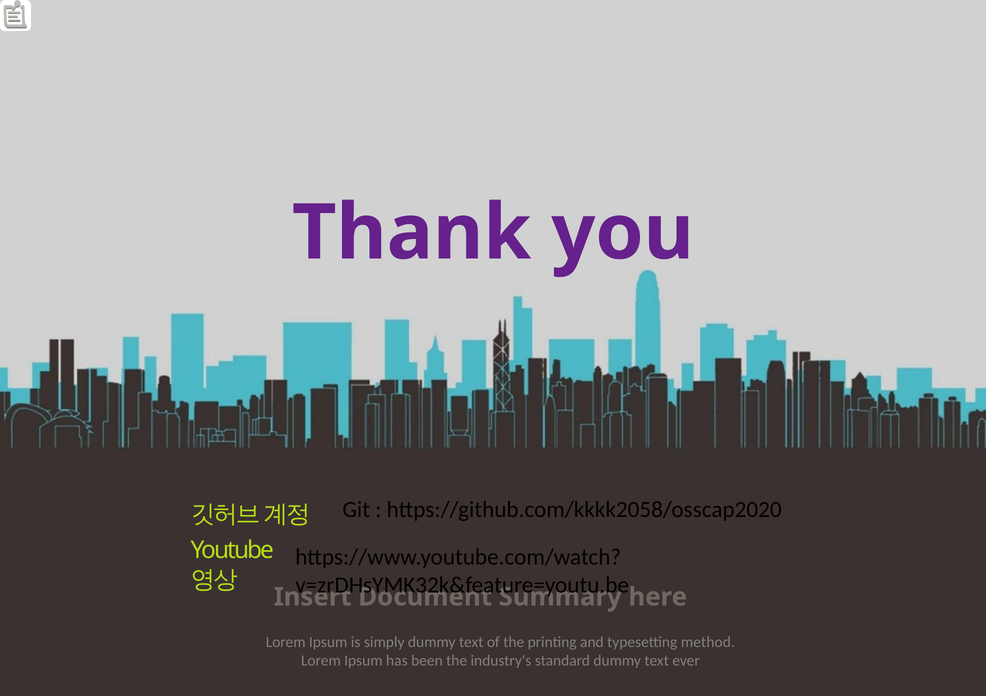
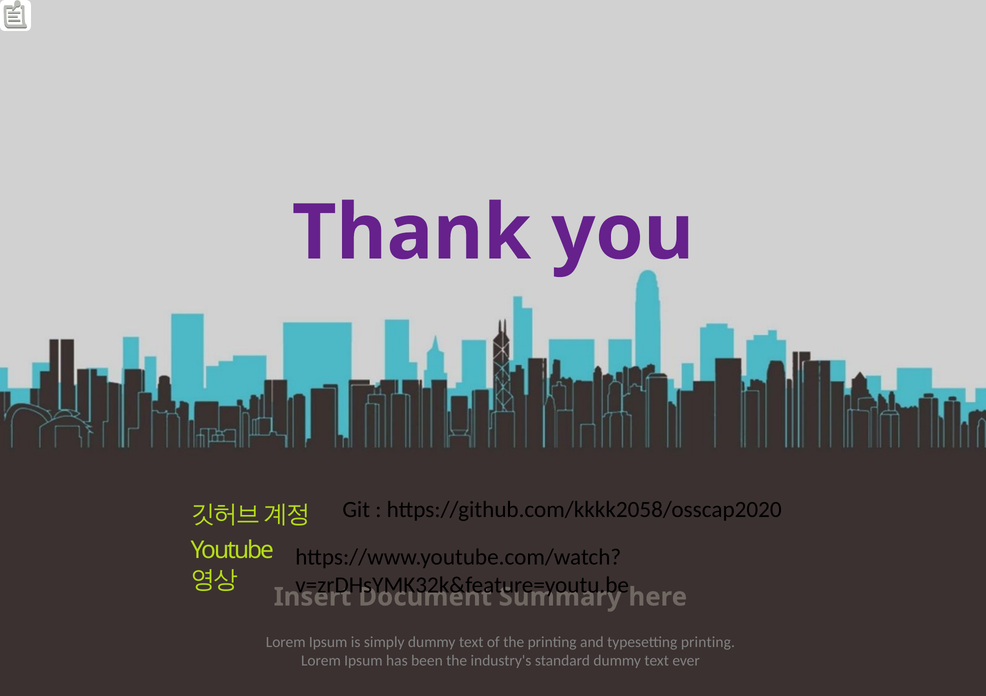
typesetting method: method -> printing (708, 642)
